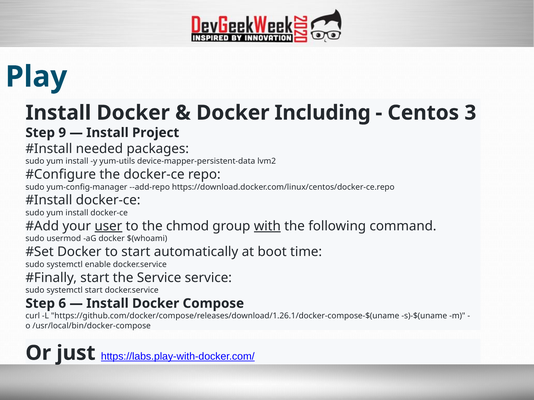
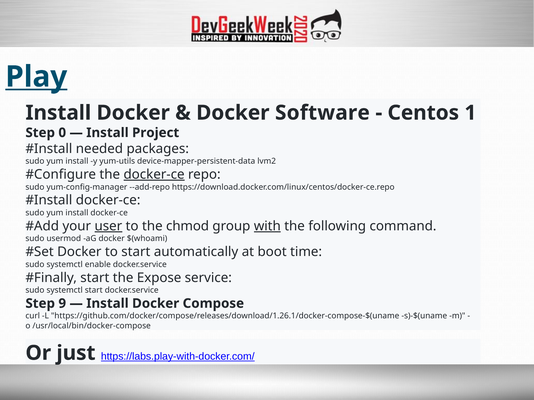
Play underline: none -> present (36, 77)
Including: Including -> Software (322, 113)
3: 3 -> 1 (470, 113)
9: 9 -> 0 (62, 133)
docker-ce underline: none -> present (154, 175)
the Service: Service -> Expose (159, 278)
6: 6 -> 9 (62, 304)
